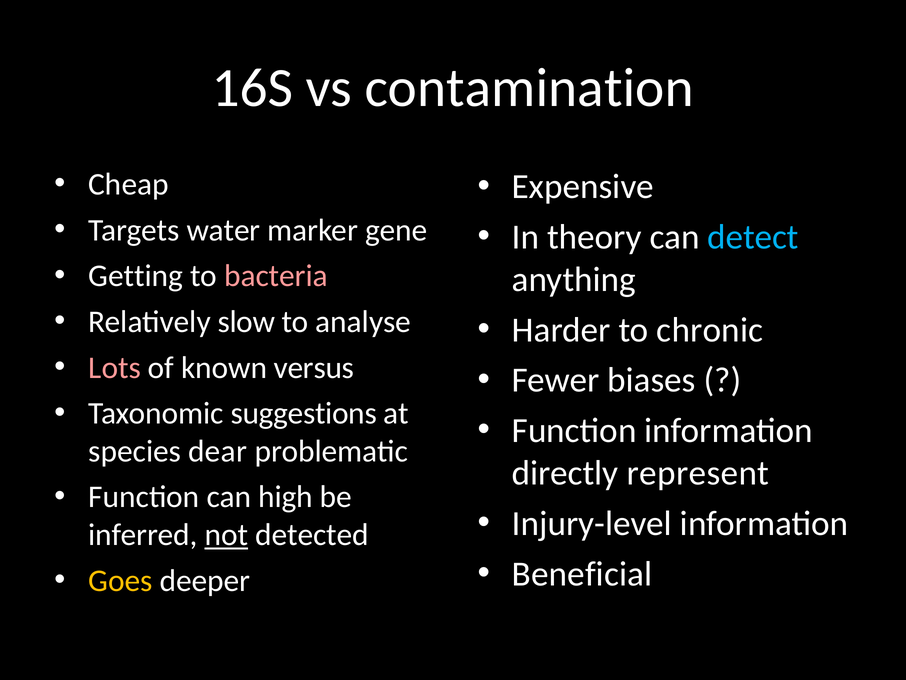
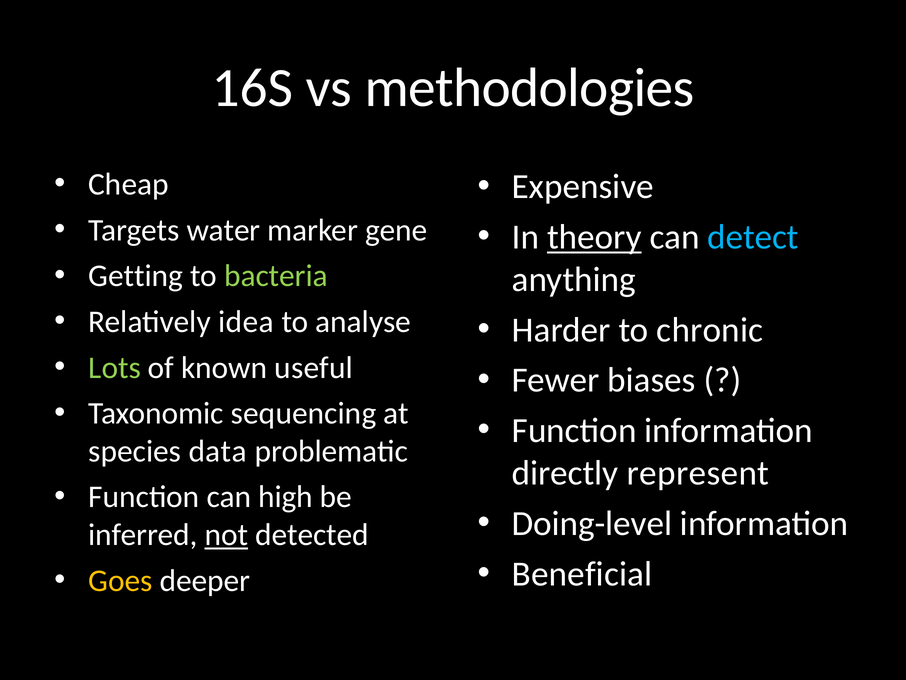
contamination: contamination -> methodologies (529, 88)
theory underline: none -> present (594, 237)
bacteria colour: pink -> light green (276, 276)
slow: slow -> idea (246, 322)
Lots colour: pink -> light green (115, 367)
versus: versus -> useful (314, 367)
suggestions: suggestions -> sequencing (304, 413)
dear: dear -> data (218, 451)
Injury-level: Injury-level -> Doing-level (592, 523)
